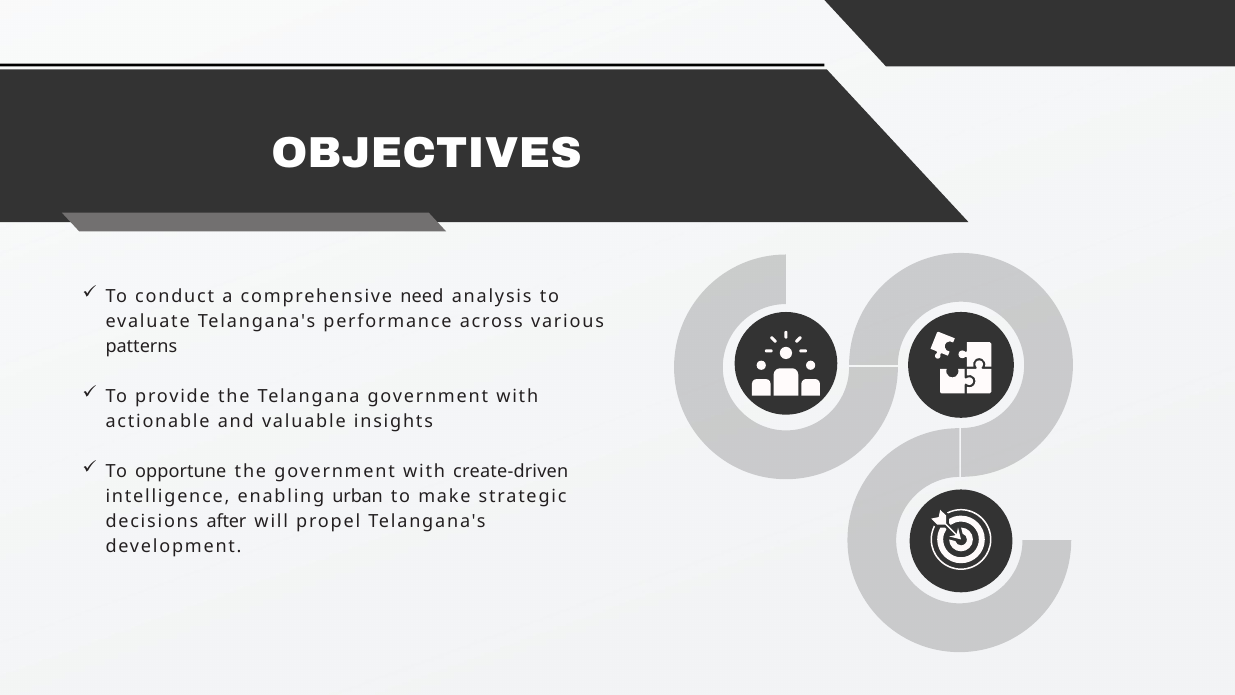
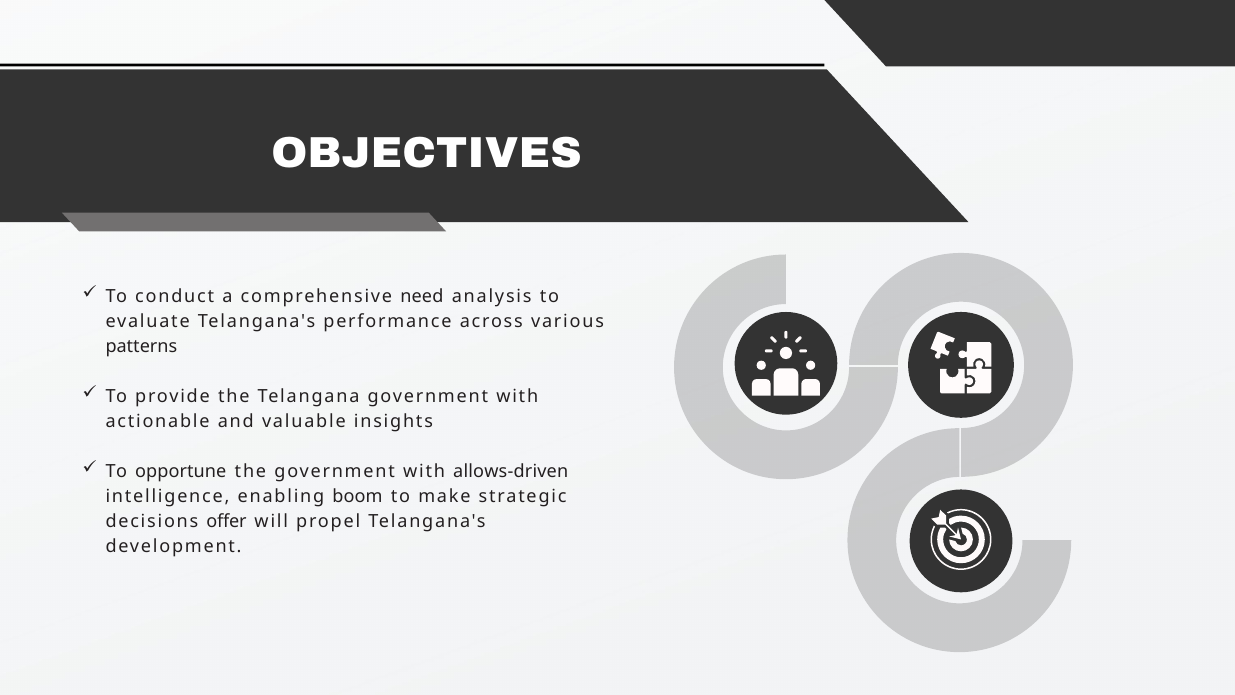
create-driven: create-driven -> allows-driven (511, 472)
urban: urban -> boom (358, 497)
after: after -> offer (227, 521)
